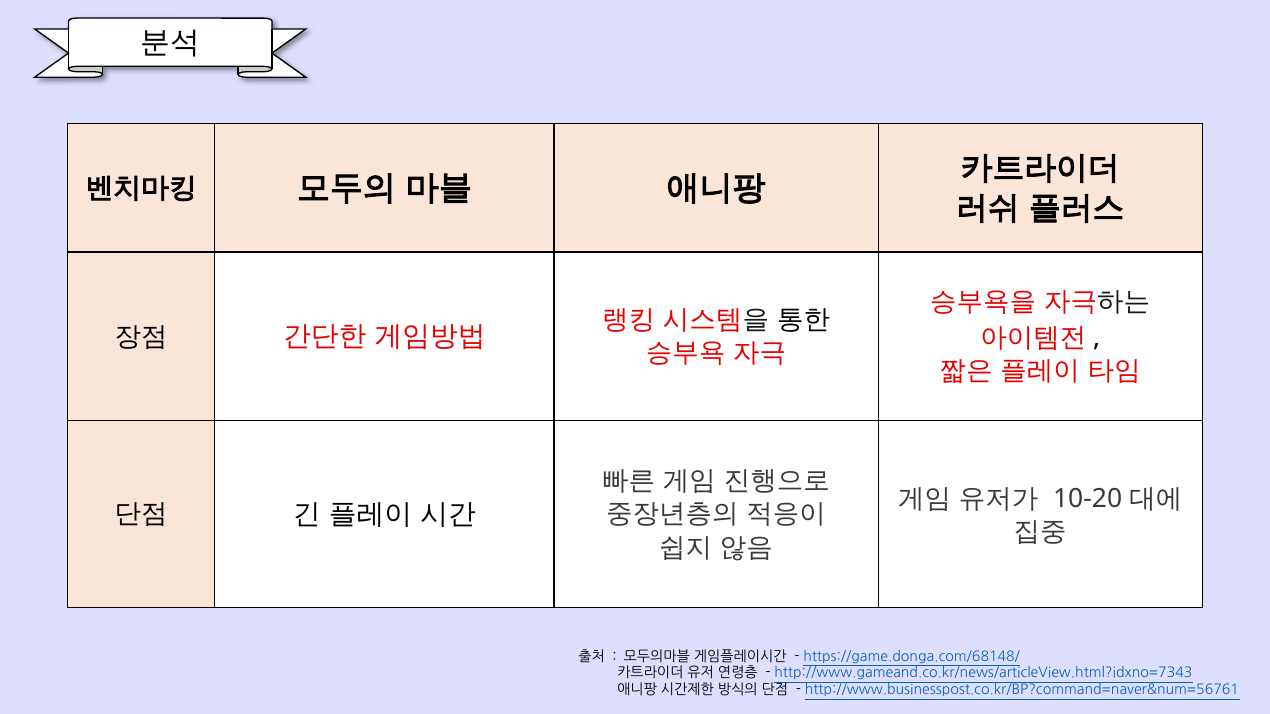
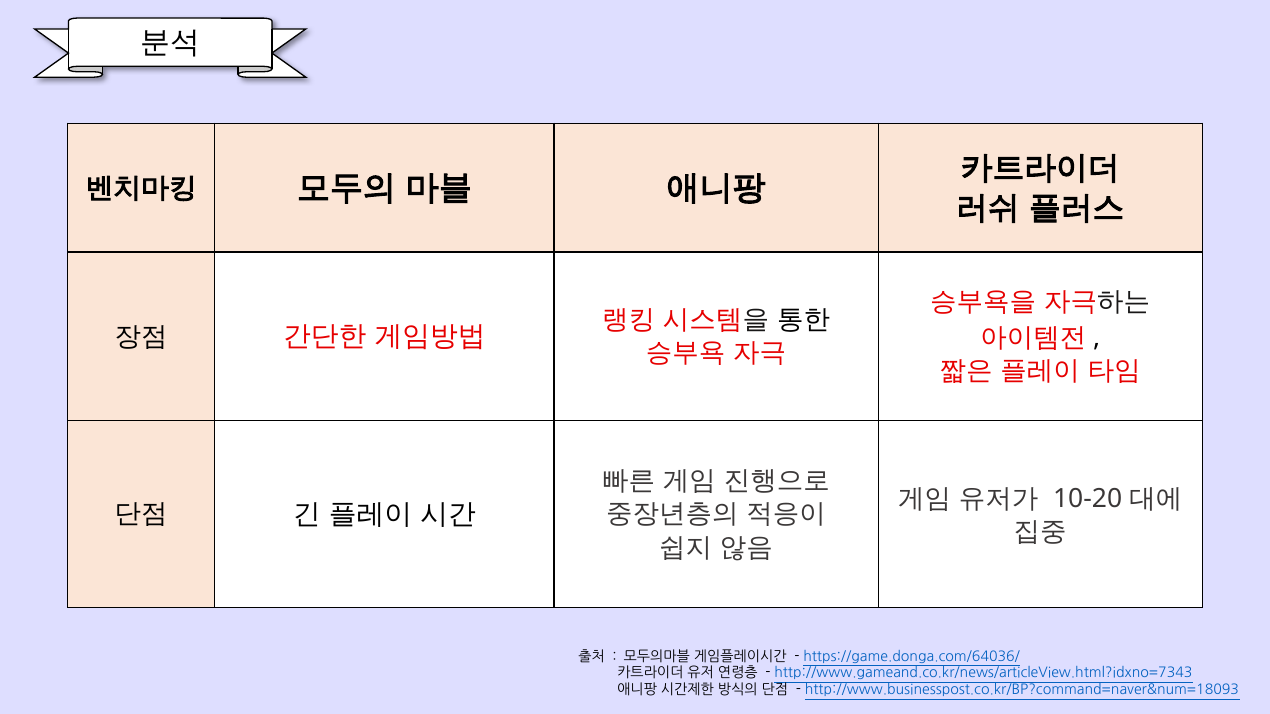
https://game.donga.com/68148/: https://game.donga.com/68148/ -> https://game.donga.com/64036/ (912, 657)
http://www.businesspost.co.kr/BP?command=naver&num=56761: http://www.businesspost.co.kr/BP?command=naver&num=56761 -> http://www.businesspost.co.kr/BP?command=naver&num=18093 (1022, 691)
